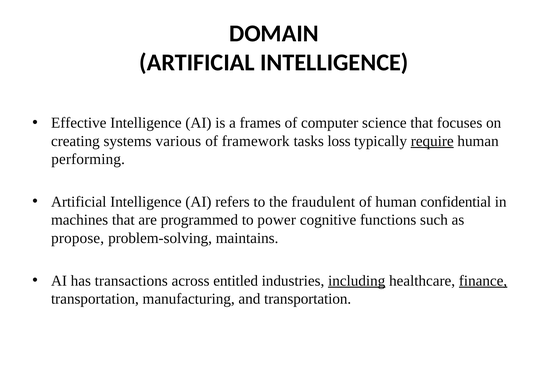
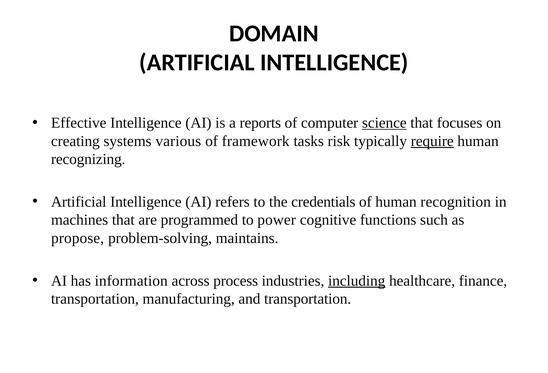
frames: frames -> reports (260, 123)
science underline: none -> present (384, 123)
loss: loss -> risk (339, 141)
performing: performing -> recognizing (88, 159)
fraudulent: fraudulent -> credentials (323, 202)
confidential: confidential -> recognition (456, 202)
transactions: transactions -> information (131, 281)
entitled: entitled -> process (236, 281)
finance underline: present -> none (483, 281)
